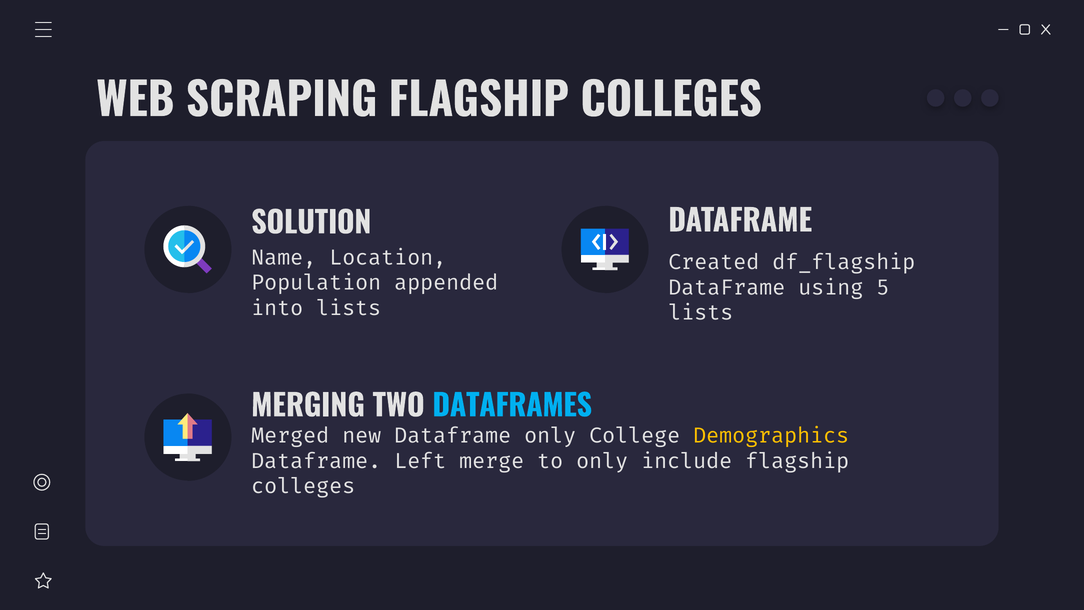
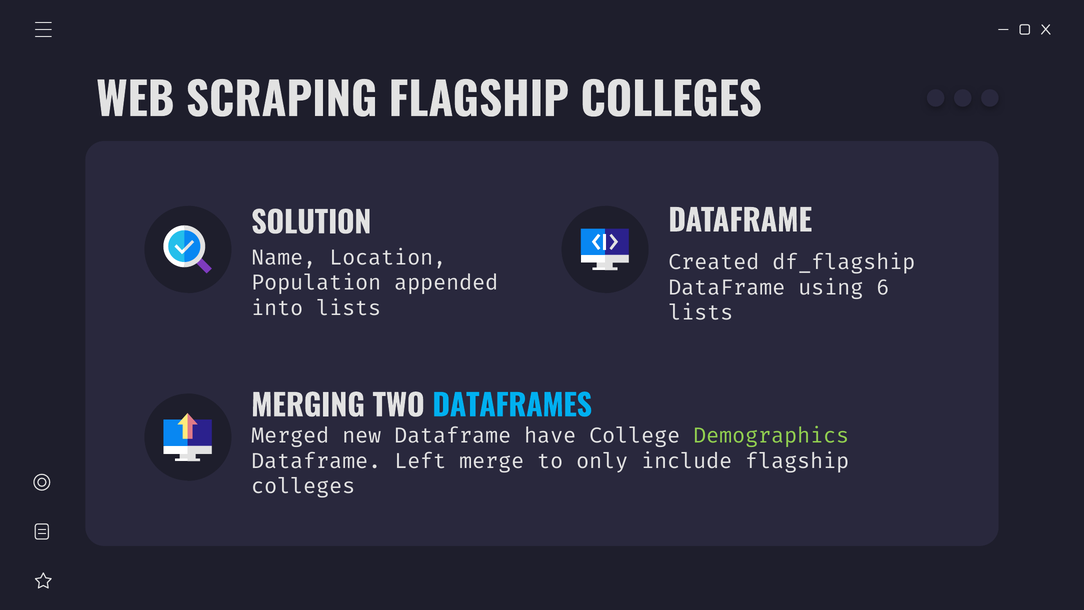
5: 5 -> 6 (883, 287)
Dataframe only: only -> have (550, 436)
Demographics colour: yellow -> light green (771, 436)
